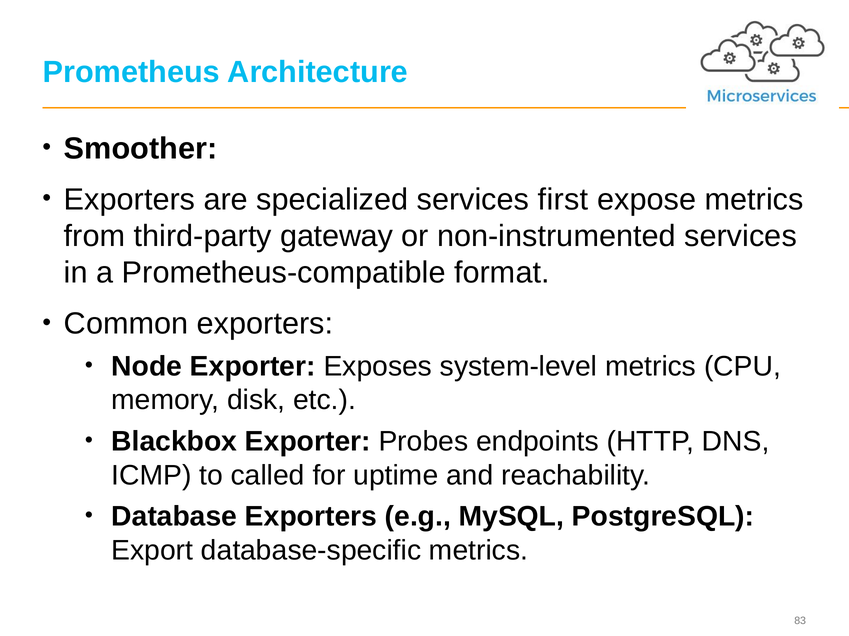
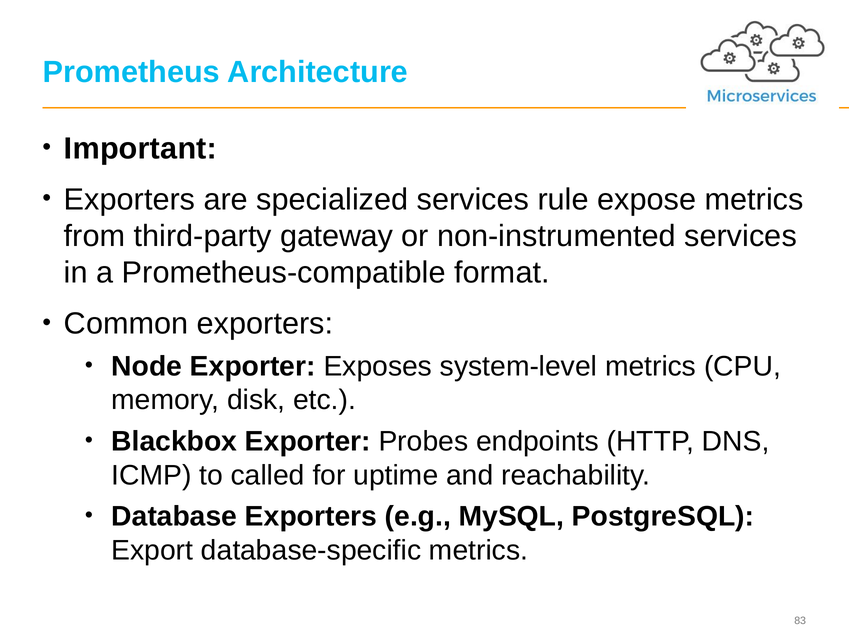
Smoother: Smoother -> Important (141, 149)
first: first -> rule (563, 200)
